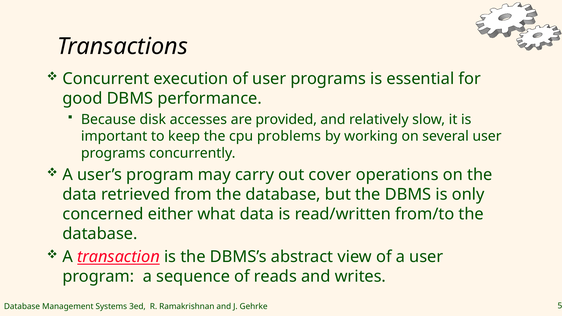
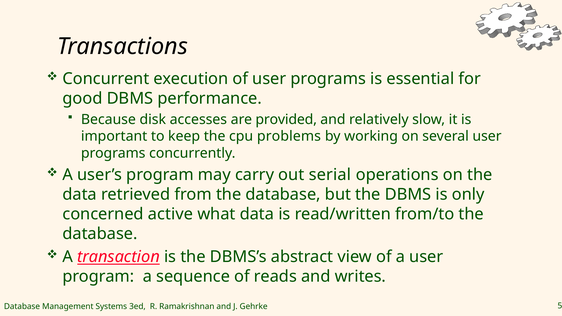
cover: cover -> serial (330, 175)
either: either -> active (170, 214)
